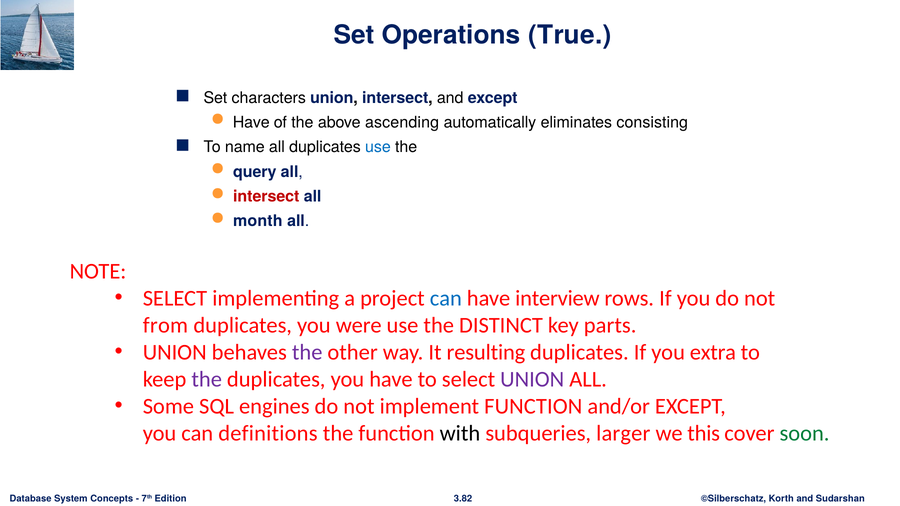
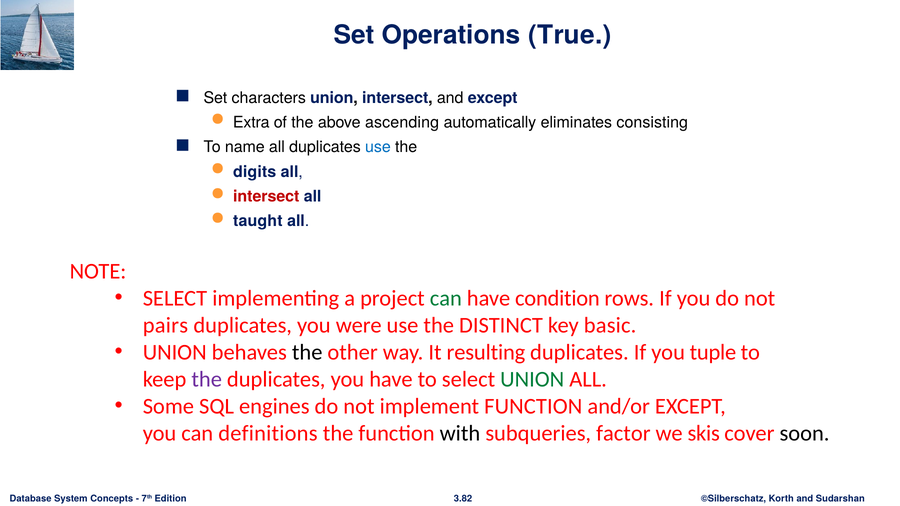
Have: Have -> Extra (251, 123)
query: query -> digits (255, 172)
month: month -> taught (258, 221)
can colour: blue -> green (446, 298)
interview: interview -> condition (557, 298)
from: from -> pairs (165, 325)
parts: parts -> basic (610, 325)
the colour: purple -> black (307, 352)
extra: extra -> tuple (713, 352)
UNION colour: purple -> green (532, 379)
larger: larger -> factor (623, 433)
this: this -> skis (704, 433)
soon colour: green -> black (805, 433)
